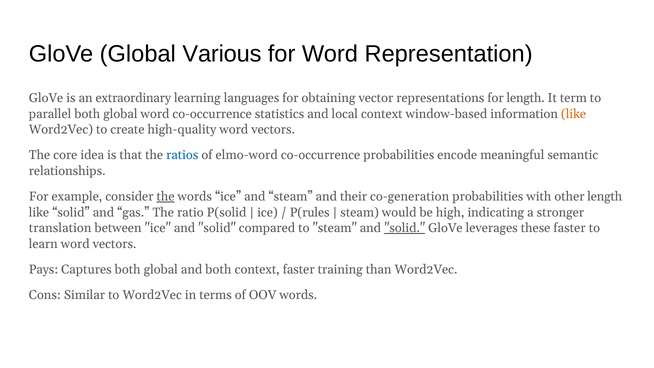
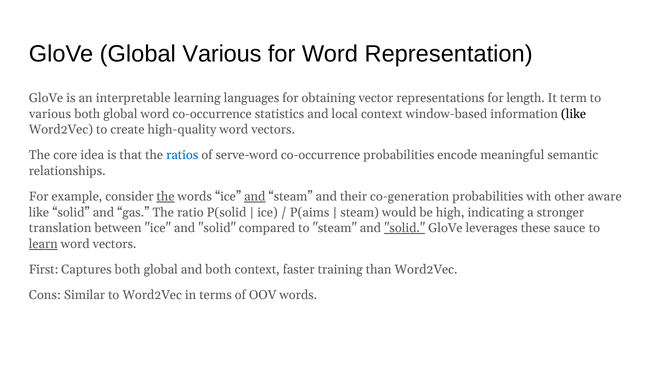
extraordinary: extraordinary -> interpretable (133, 98)
parallel: parallel -> various (50, 114)
like colour: orange -> black (574, 114)
elmo-word: elmo-word -> serve-word (247, 155)
and underline: none -> present (255, 196)
other length: length -> aware (605, 196)
P(rules: P(rules -> P(aims (310, 212)
these faster: faster -> sauce (570, 228)
learn underline: none -> present (43, 244)
Pays: Pays -> First (44, 269)
